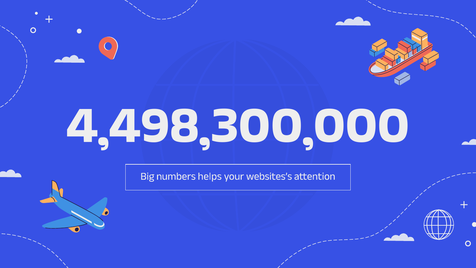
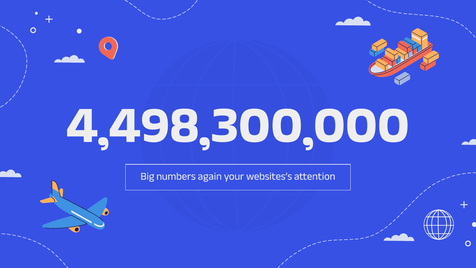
helps: helps -> again (210, 176)
